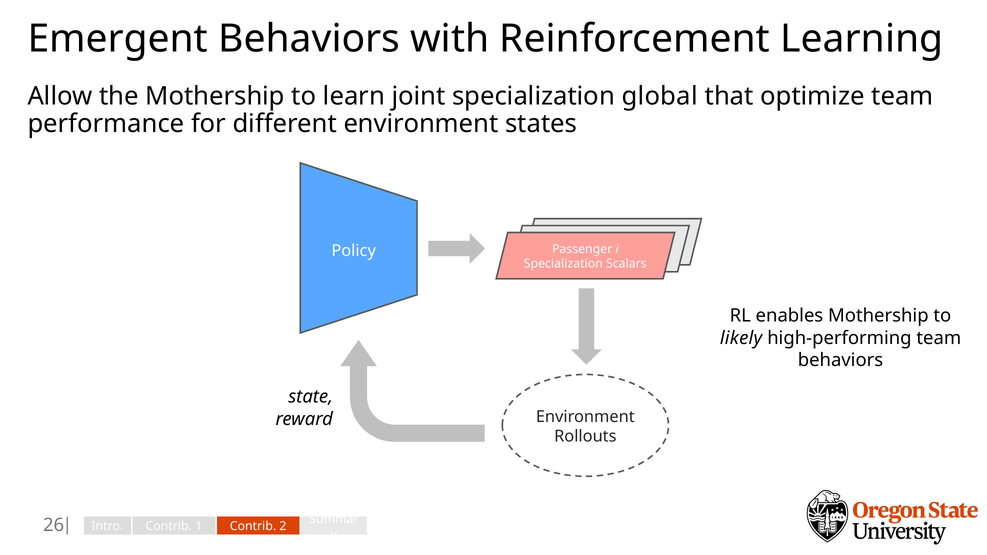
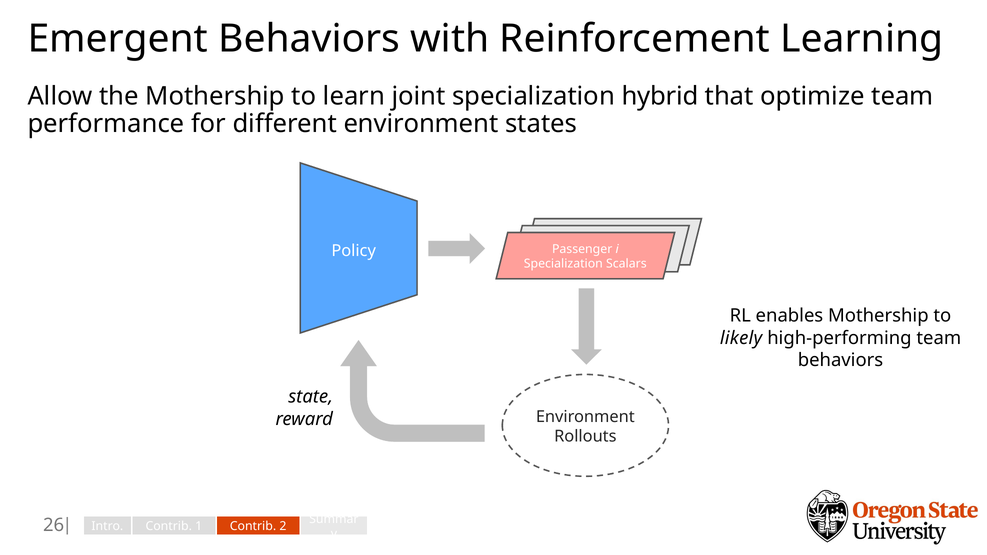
global: global -> hybrid (660, 96)
